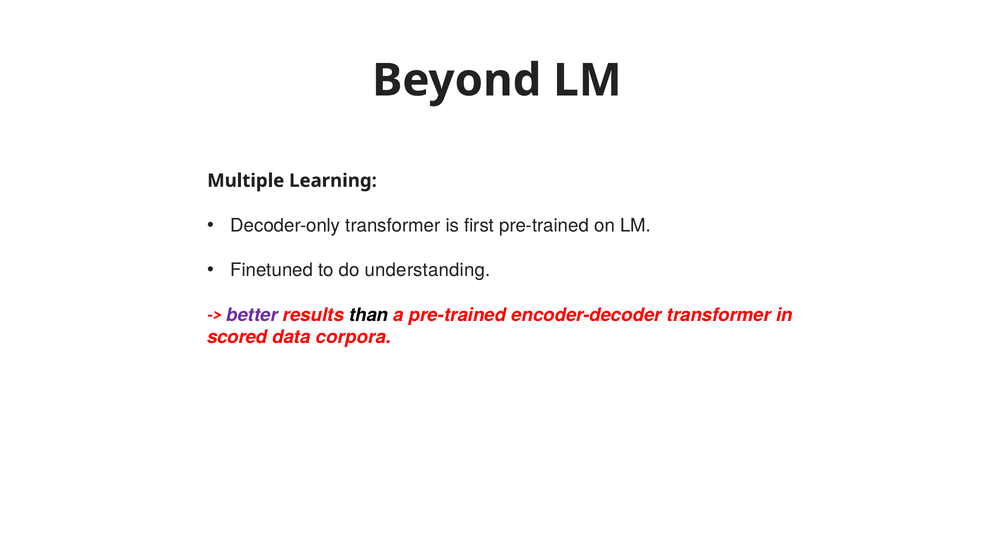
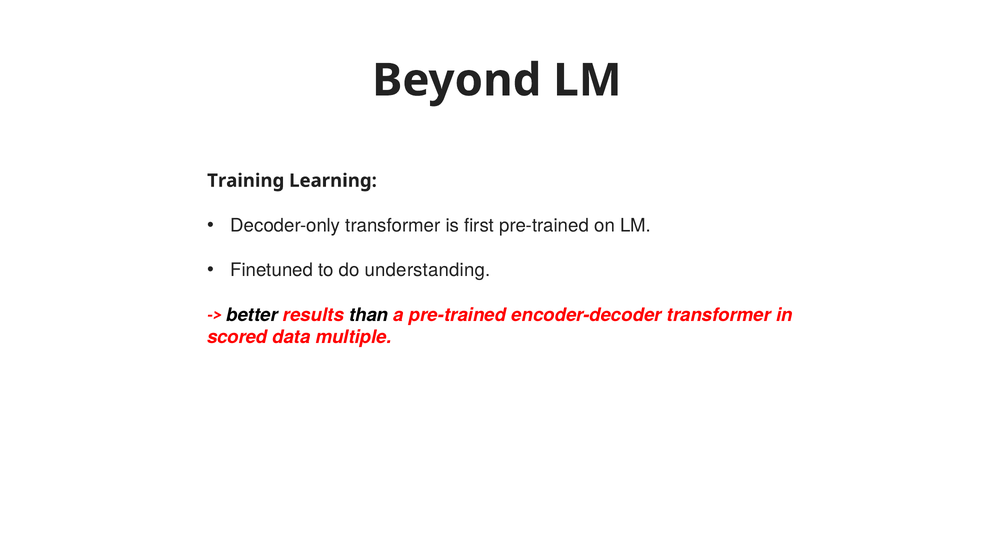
Multiple: Multiple -> Training (246, 181)
better colour: purple -> black (252, 315)
corpora: corpora -> multiple (354, 337)
